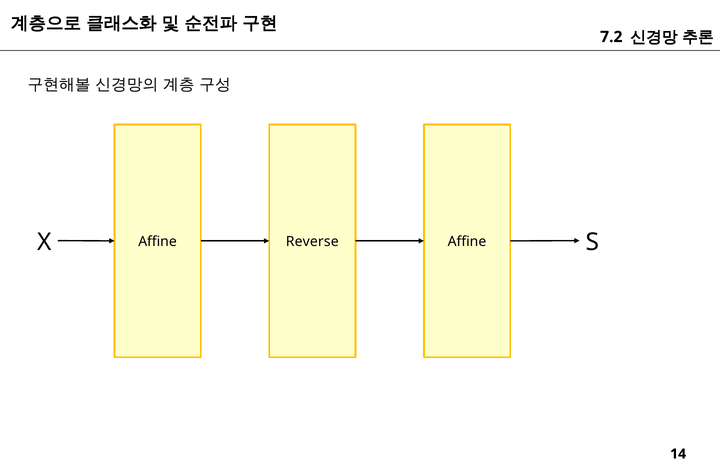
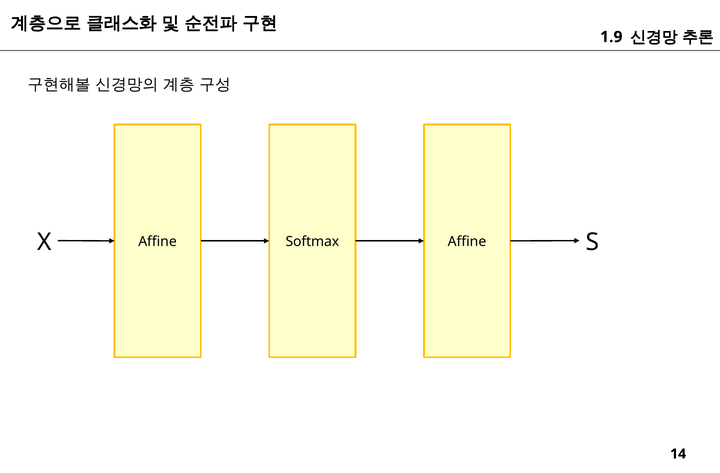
7.2: 7.2 -> 1.9 (611, 37)
Reverse: Reverse -> Softmax (312, 242)
